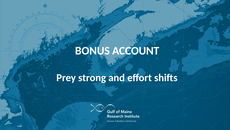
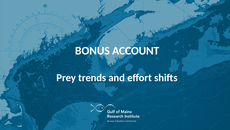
strong: strong -> trends (92, 77)
